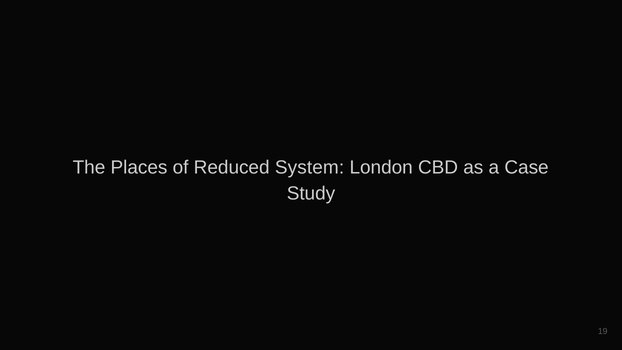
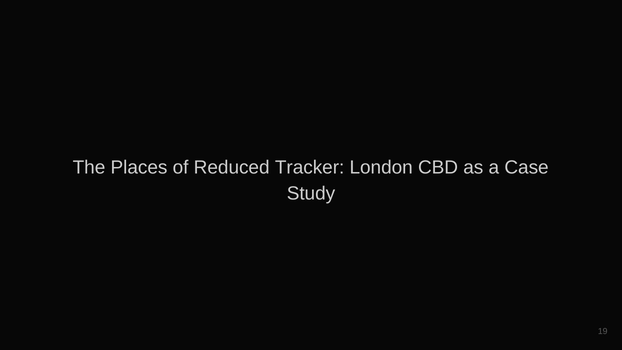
System: System -> Tracker (310, 167)
